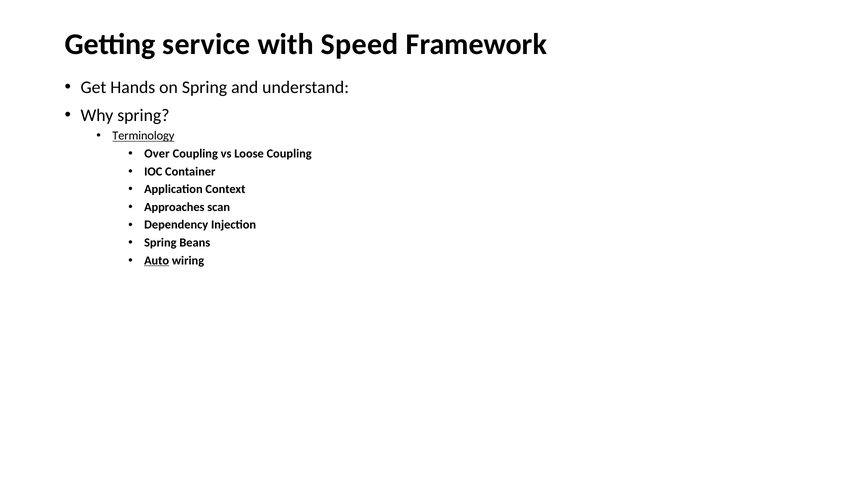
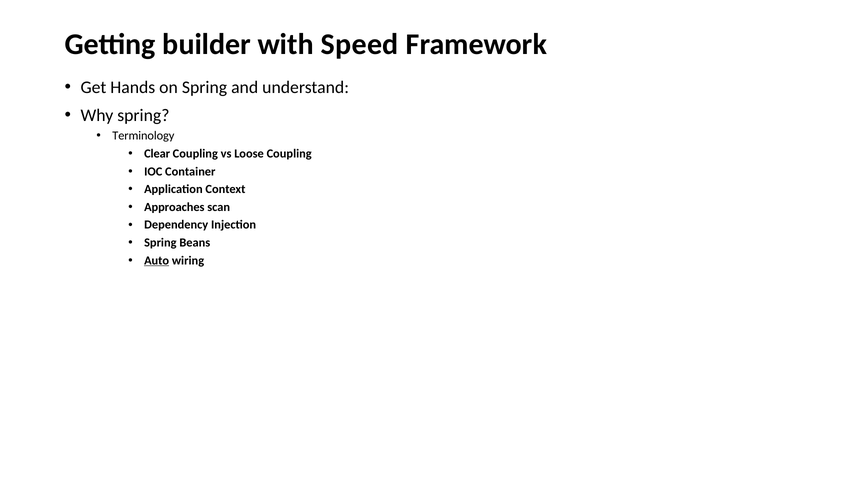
service: service -> builder (207, 45)
Terminology underline: present -> none (143, 136)
Over: Over -> Clear (157, 154)
